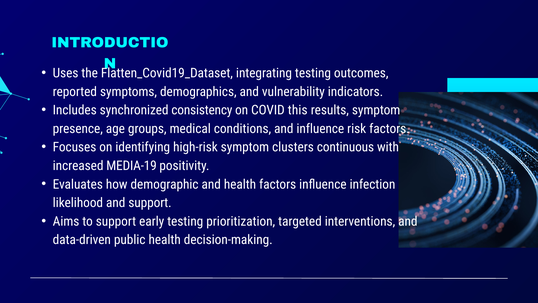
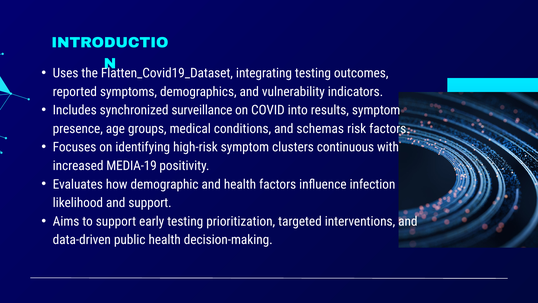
consistency: consistency -> surveillance (202, 110)
this: this -> into (298, 110)
and influence: influence -> schemas (320, 129)
